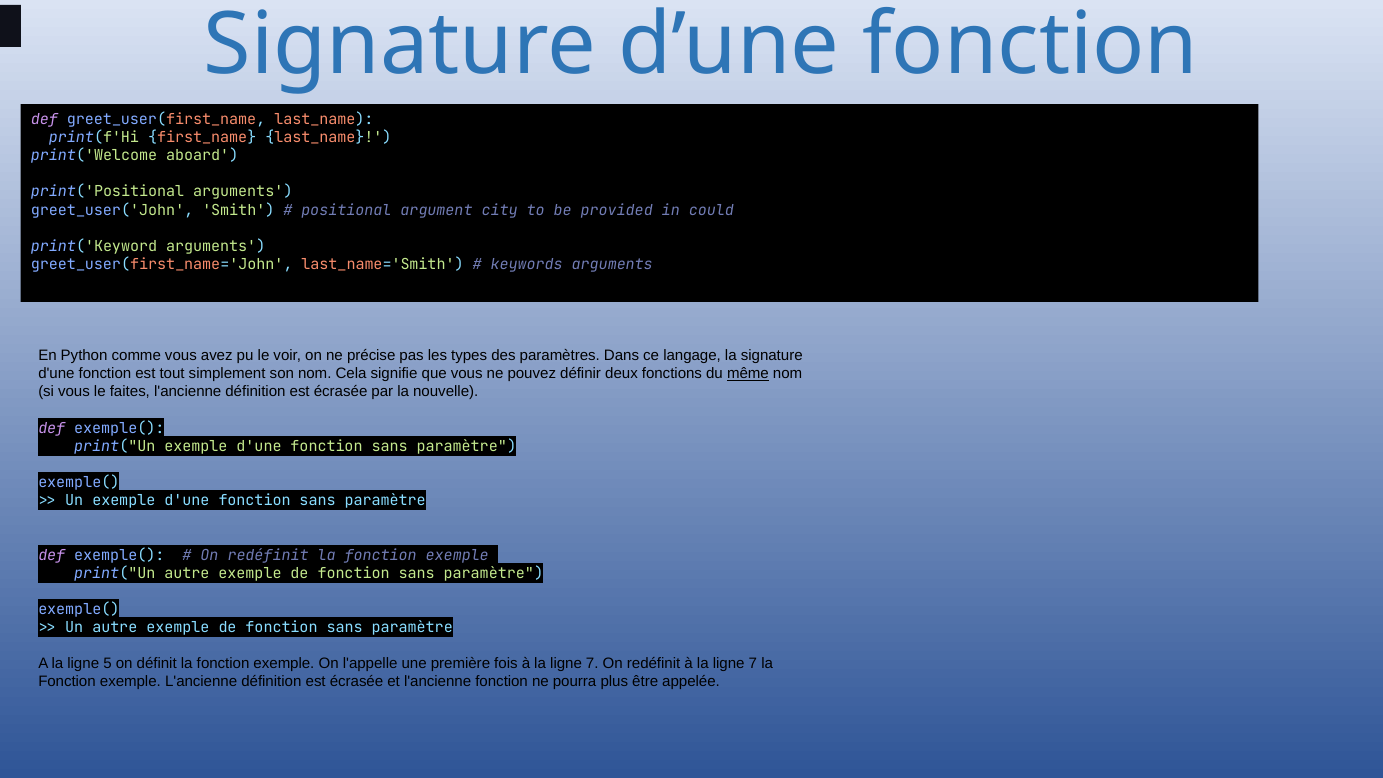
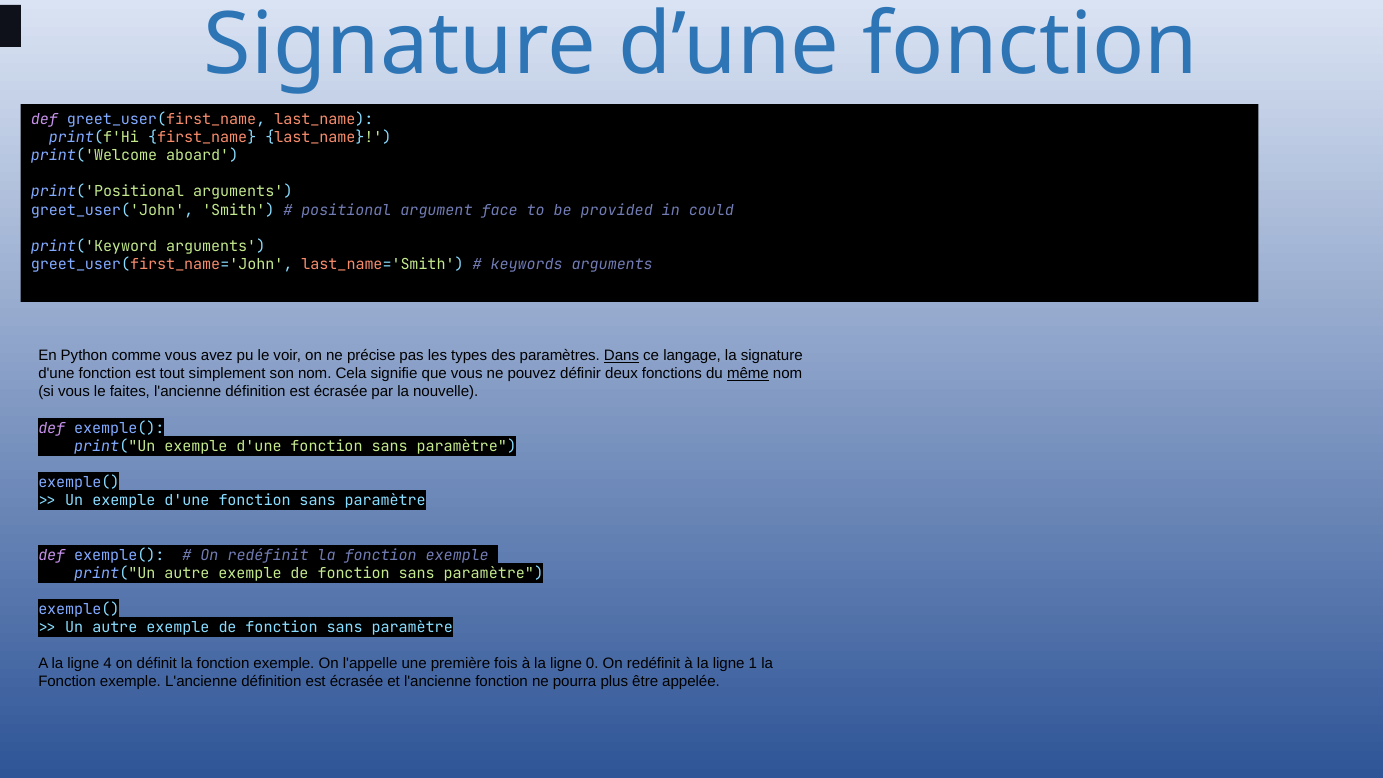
city: city -> face (500, 210)
Dans underline: none -> present (622, 356)
5: 5 -> 4 (108, 664)
7: 7 -> 0 (592, 664)
7: 7 -> 1 (753, 664)
